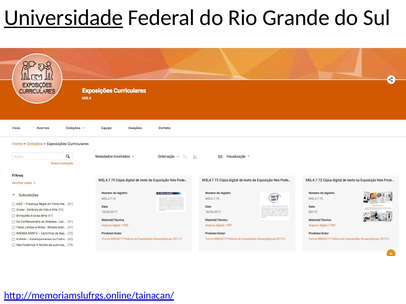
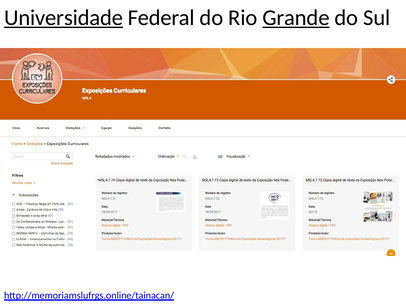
Grande underline: none -> present (296, 18)
